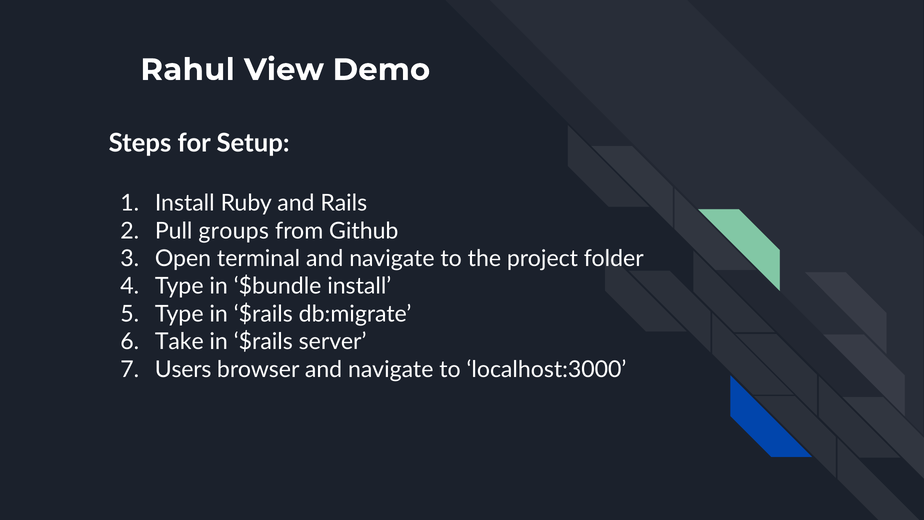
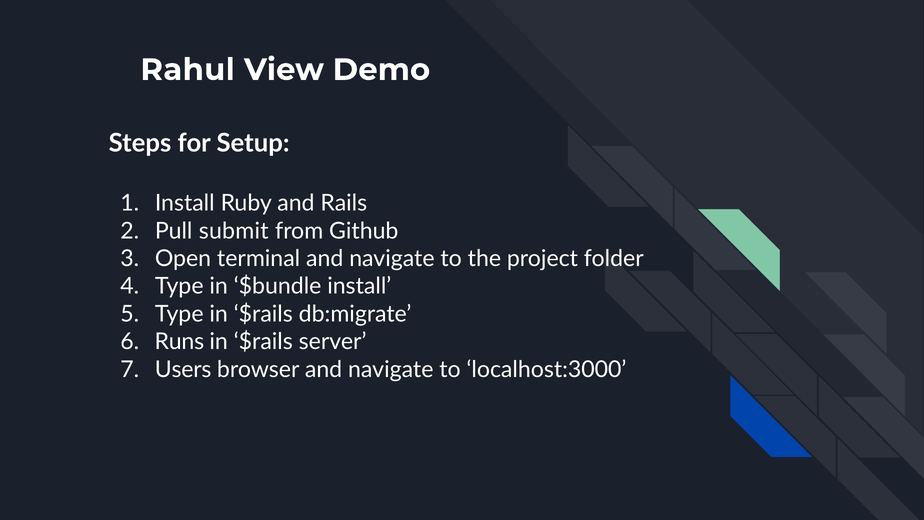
groups: groups -> submit (234, 231)
Take: Take -> Runs (179, 342)
